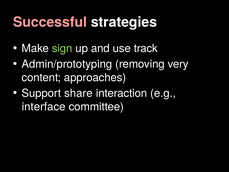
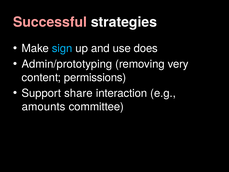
sign colour: light green -> light blue (62, 48)
track: track -> does (146, 48)
approaches: approaches -> permissions (95, 77)
interface: interface -> amounts (44, 107)
